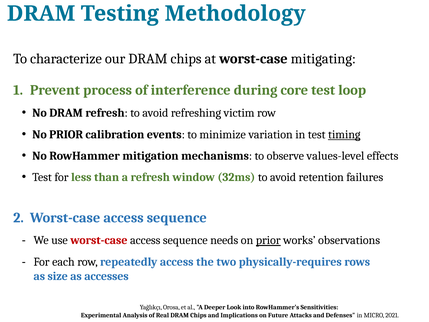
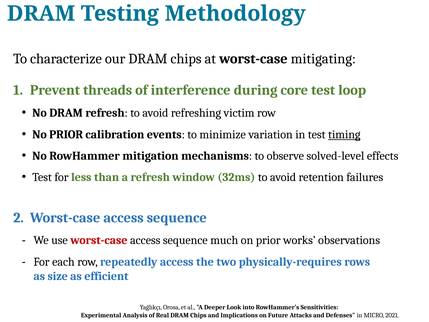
process: process -> threads (108, 90)
values-level: values-level -> solved-level (335, 156)
needs: needs -> much (224, 240)
prior underline: present -> none (268, 240)
accesses: accesses -> efficient (106, 276)
